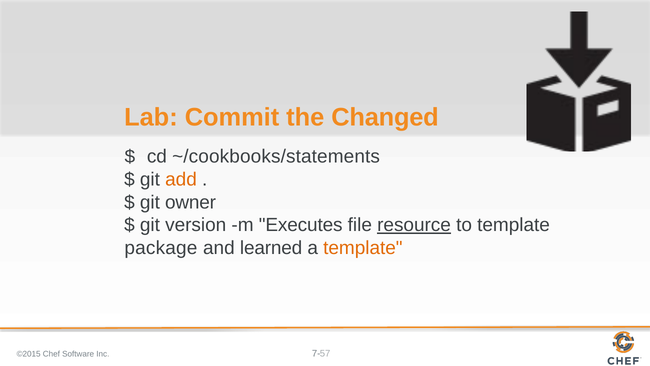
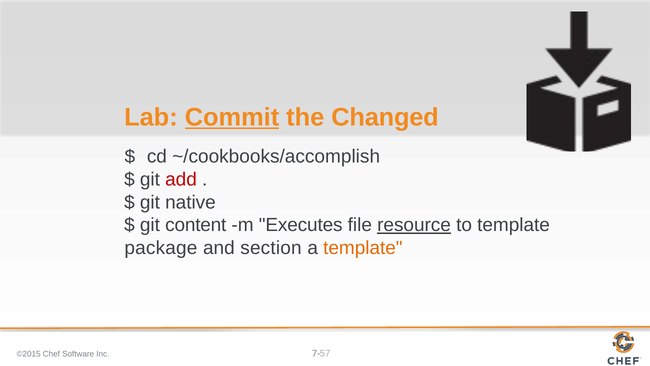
Commit underline: none -> present (232, 117)
~/cookbooks/statements: ~/cookbooks/statements -> ~/cookbooks/accomplish (276, 157)
add colour: orange -> red (181, 179)
owner: owner -> native (190, 202)
version: version -> content (196, 225)
learned: learned -> section (271, 248)
